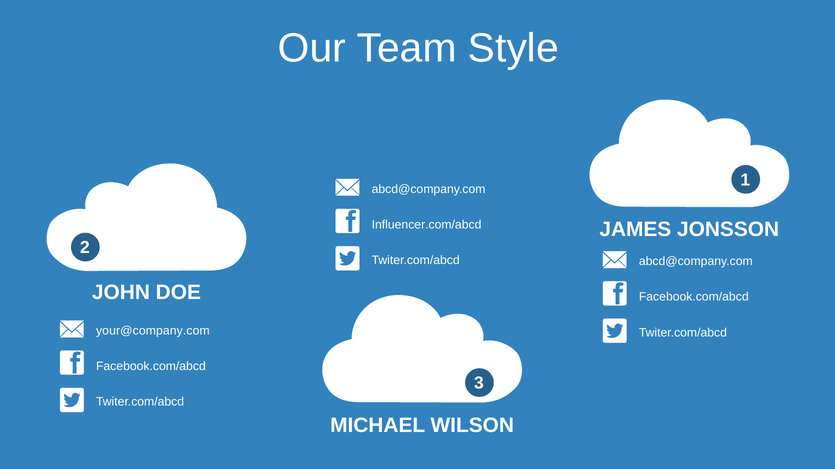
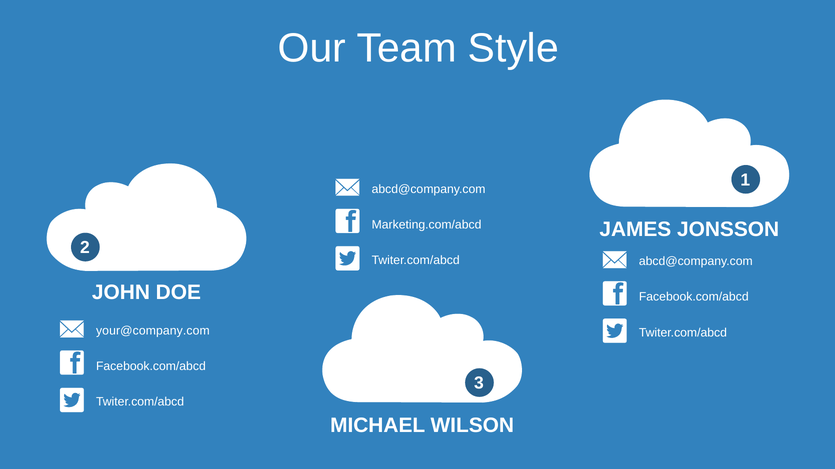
Influencer.com/abcd: Influencer.com/abcd -> Marketing.com/abcd (427, 225)
